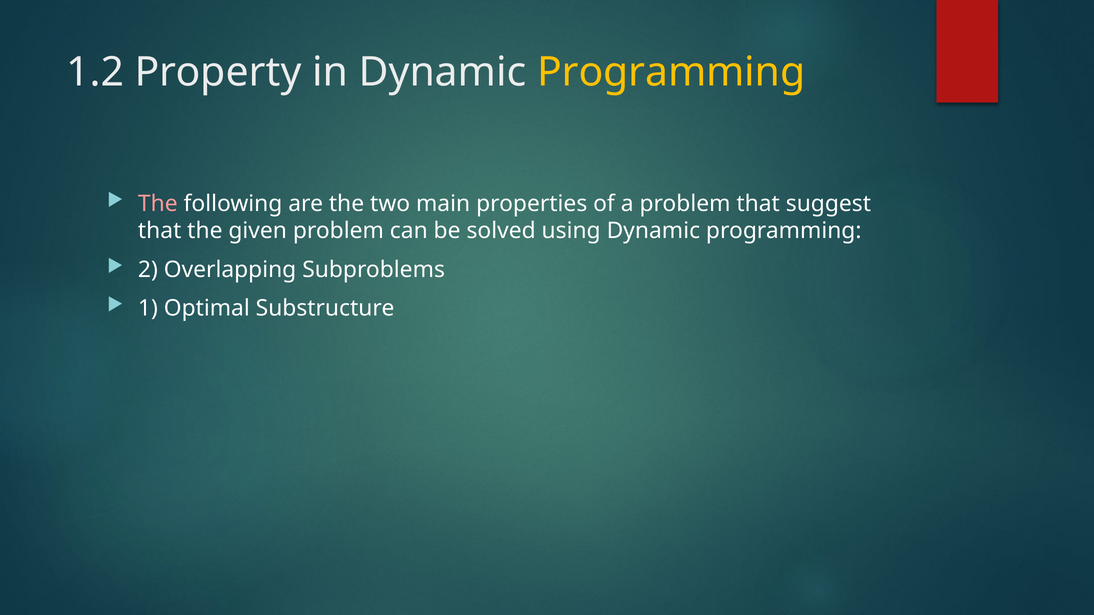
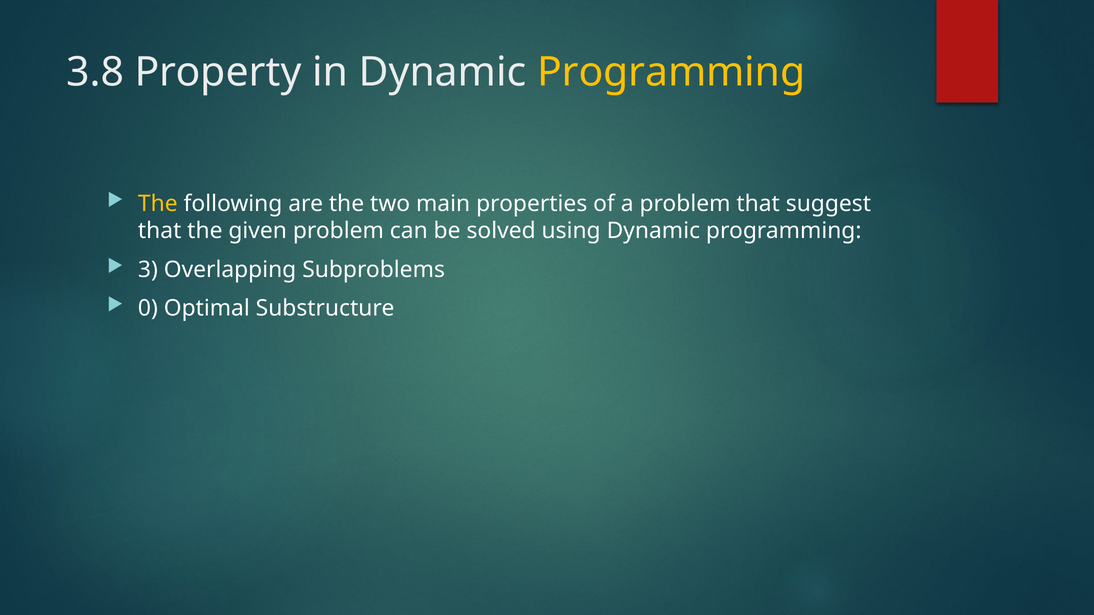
1.2: 1.2 -> 3.8 (95, 72)
The colour: pink -> yellow (158, 204)
2: 2 -> 3 (148, 270)
1: 1 -> 0 (148, 308)
